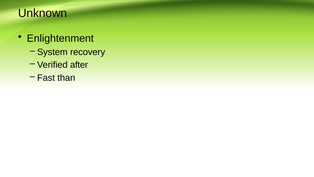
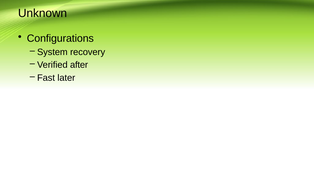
Enlightenment: Enlightenment -> Configurations (60, 38)
than: than -> later (66, 78)
